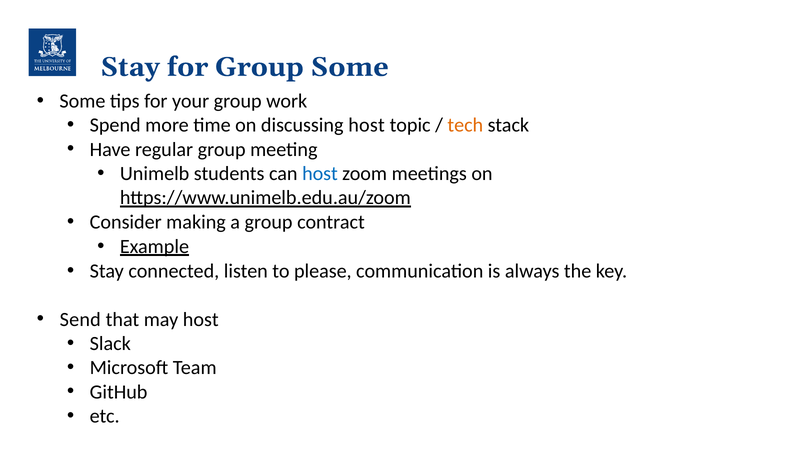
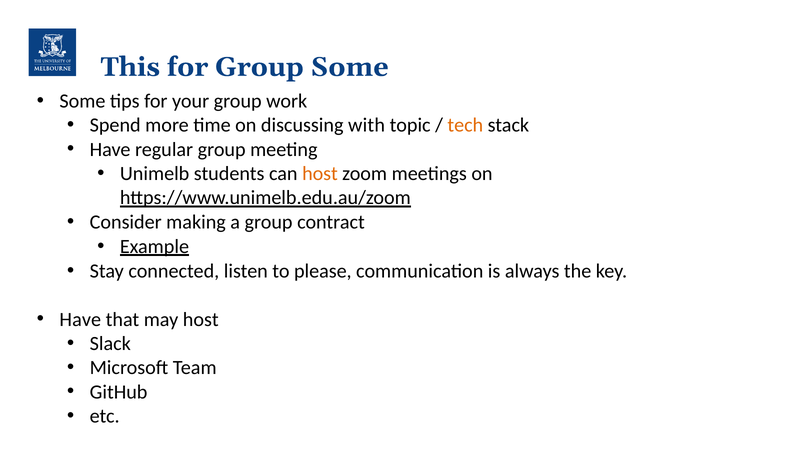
Stay: Stay -> This (130, 67)
discussing host: host -> with (367, 125)
host colour: blue -> orange (320, 174)
Send: Send -> Have (80, 320)
